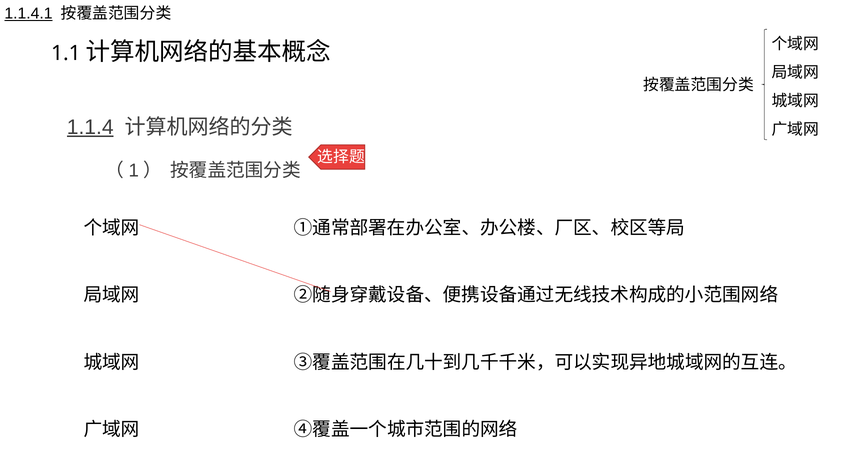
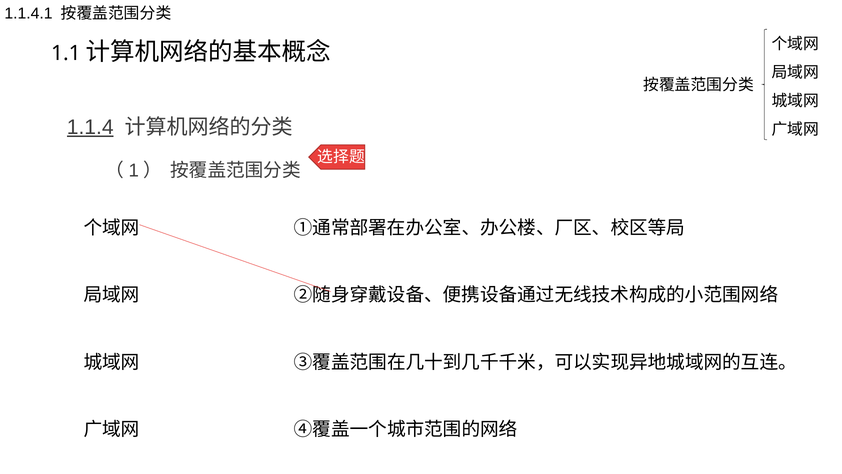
1.1.4.1 underline: present -> none (29, 14)
